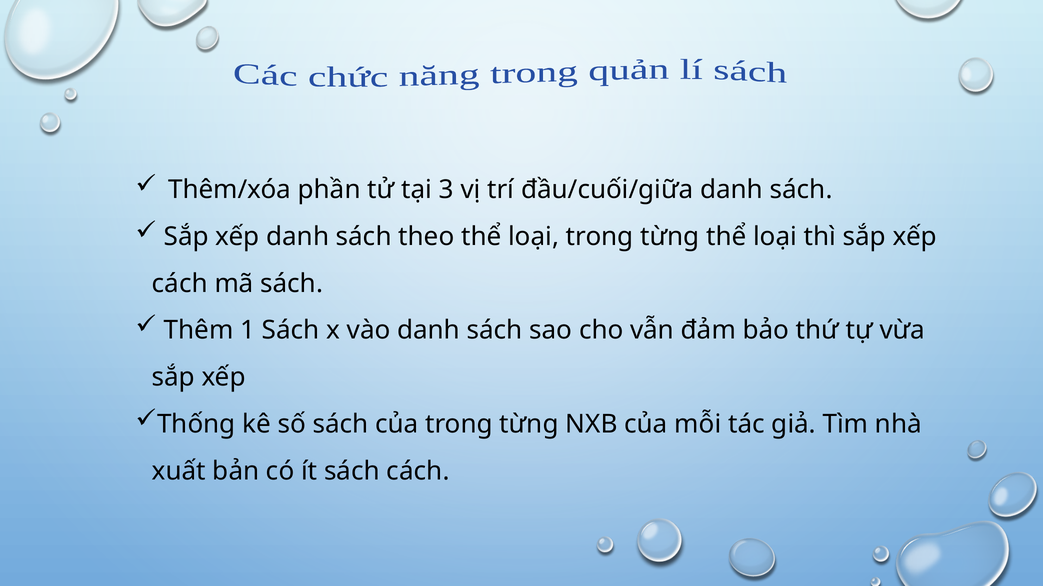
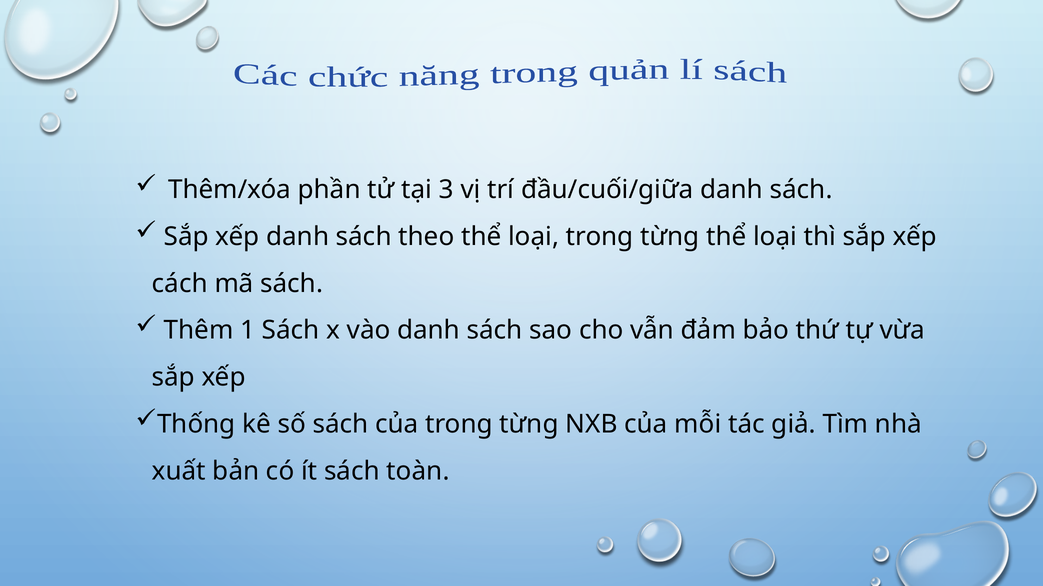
sách cách: cách -> toàn (418, 472)
